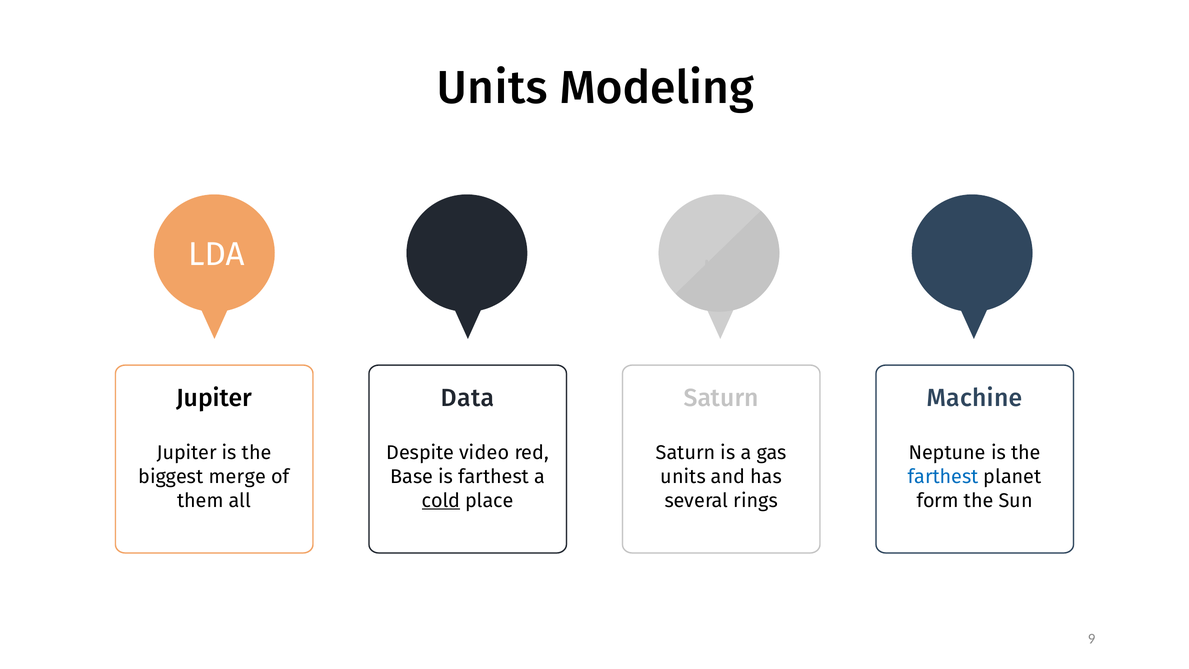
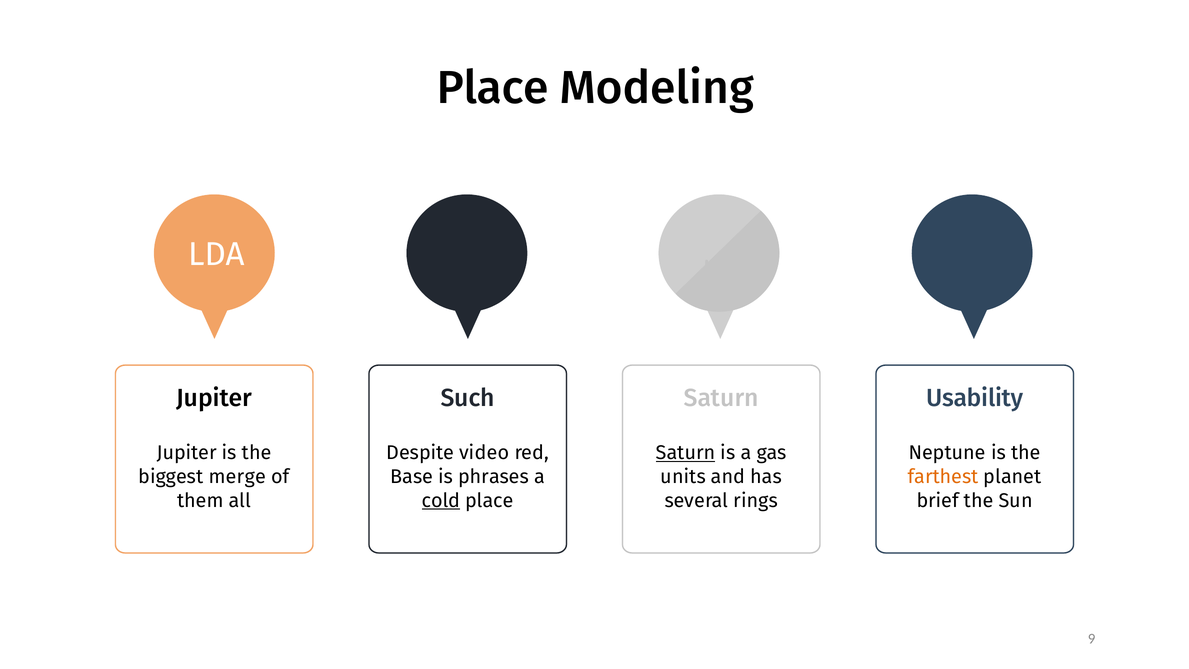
Units: Units -> Place (493, 88)
Data: Data -> Such (468, 398)
Machine: Machine -> Usability (975, 398)
Saturn underline: none -> present (686, 453)
is farthest: farthest -> phrases (494, 477)
farthest colour: blue -> orange (943, 477)
form: form -> brief (938, 500)
